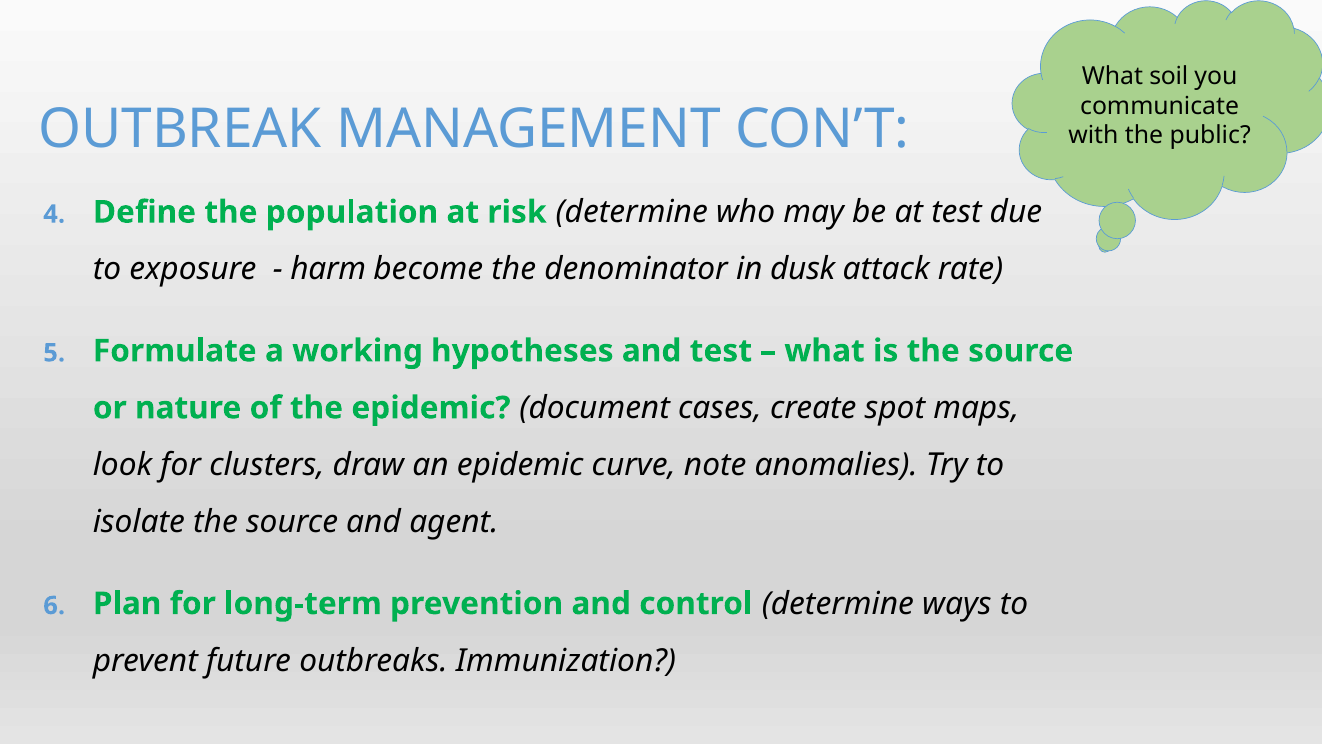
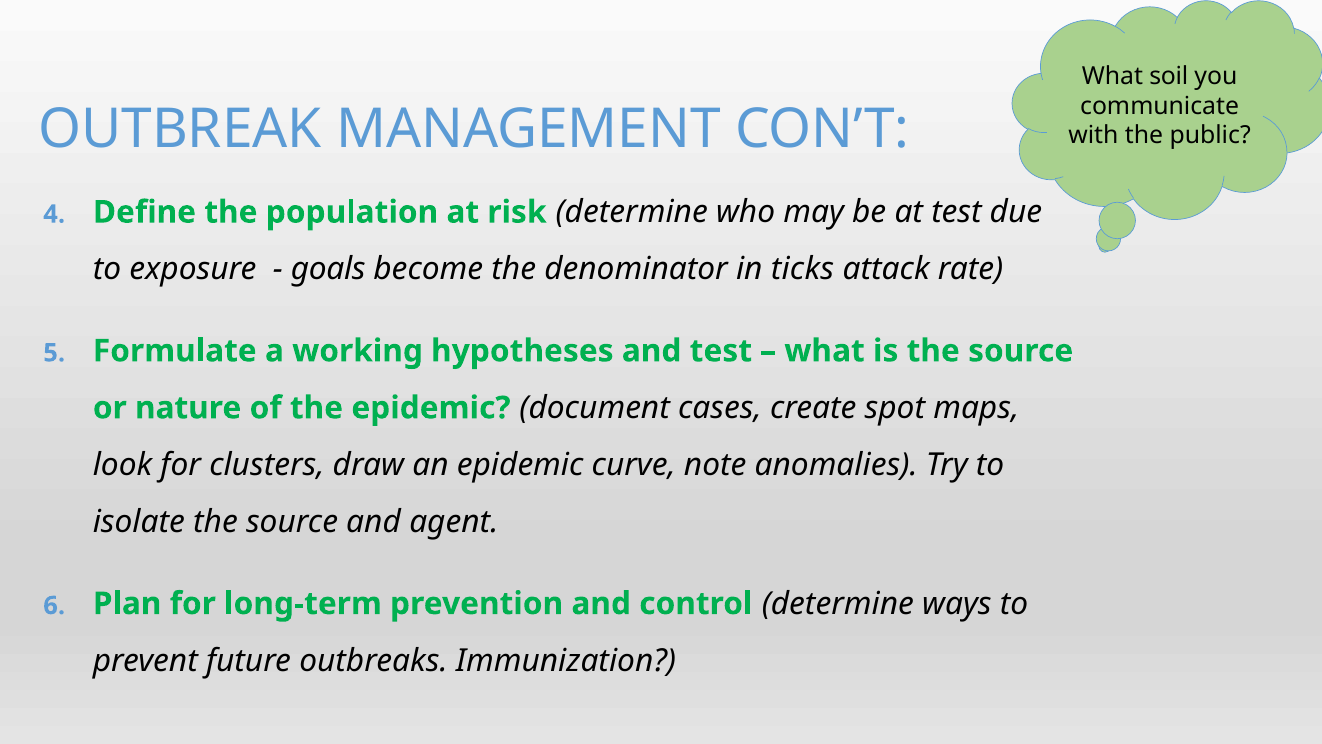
harm: harm -> goals (328, 269)
dusk: dusk -> ticks (802, 269)
